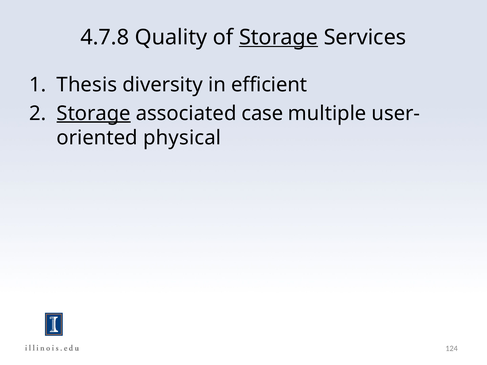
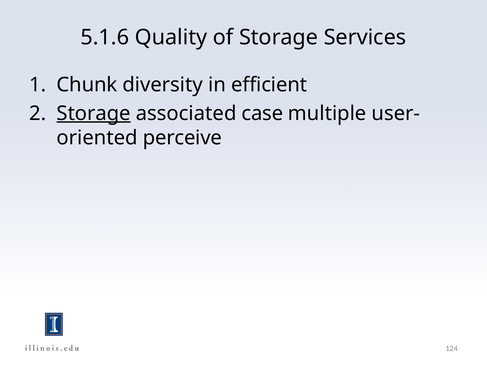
4.7.8: 4.7.8 -> 5.1.6 (105, 37)
Storage underline: present -> none (279, 37)
Thesis: Thesis -> Chunk (87, 85)
physical: physical -> perceive (182, 138)
